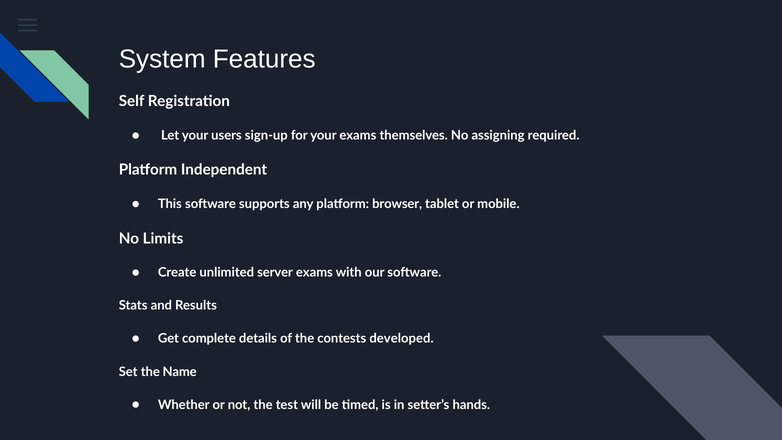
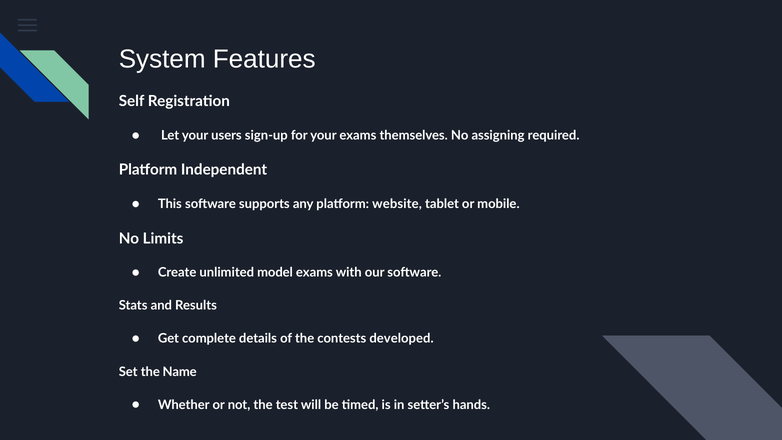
browser: browser -> website (397, 204)
server: server -> model (275, 273)
